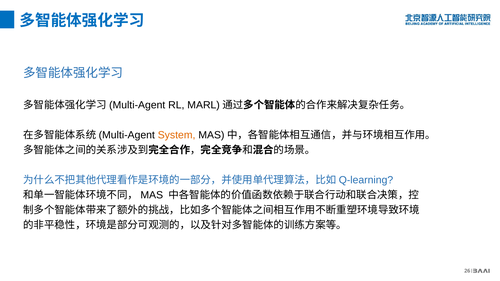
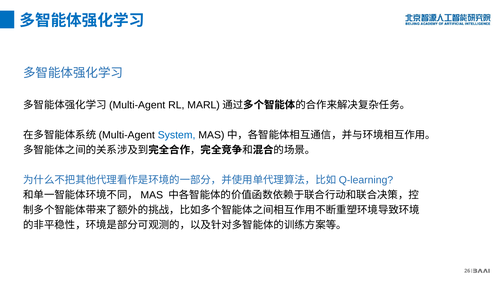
System colour: orange -> blue (177, 135)
